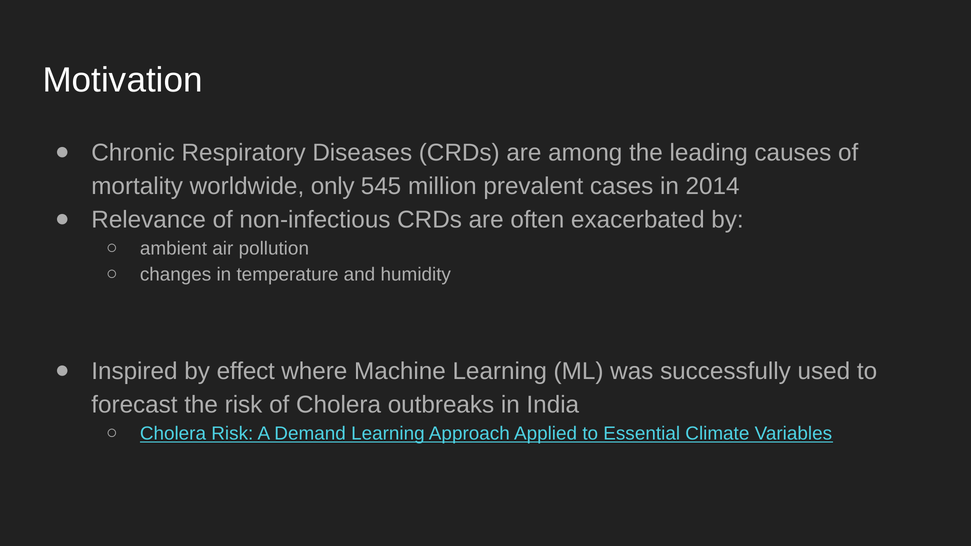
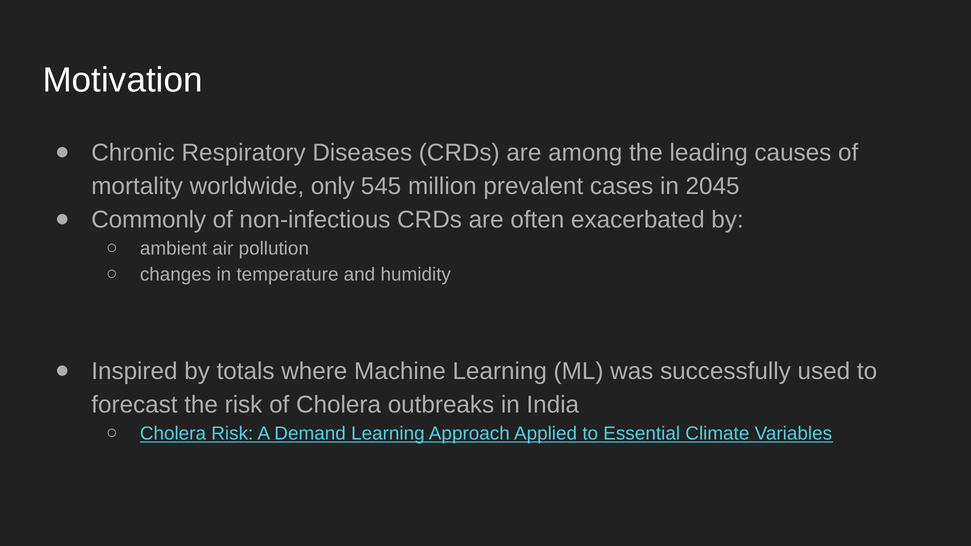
2014: 2014 -> 2045 (713, 186)
Relevance: Relevance -> Commonly (149, 220)
effect: effect -> totals (246, 371)
